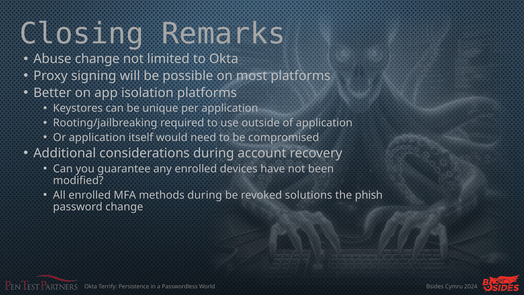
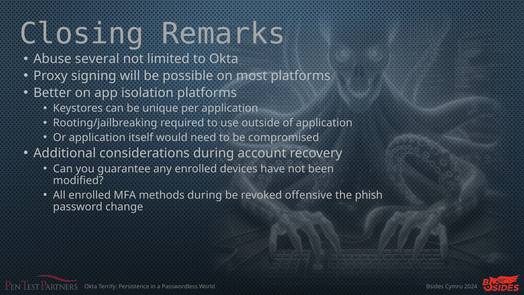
Abuse change: change -> several (97, 59)
solutions: solutions -> offensive (309, 195)
